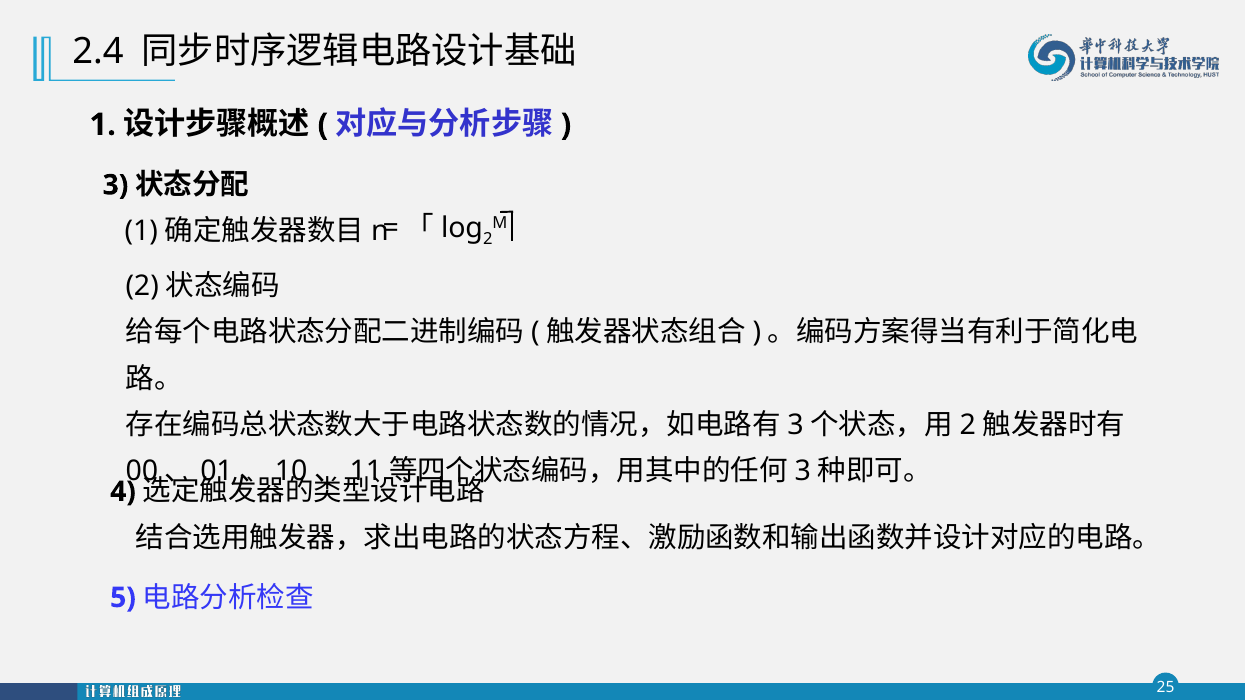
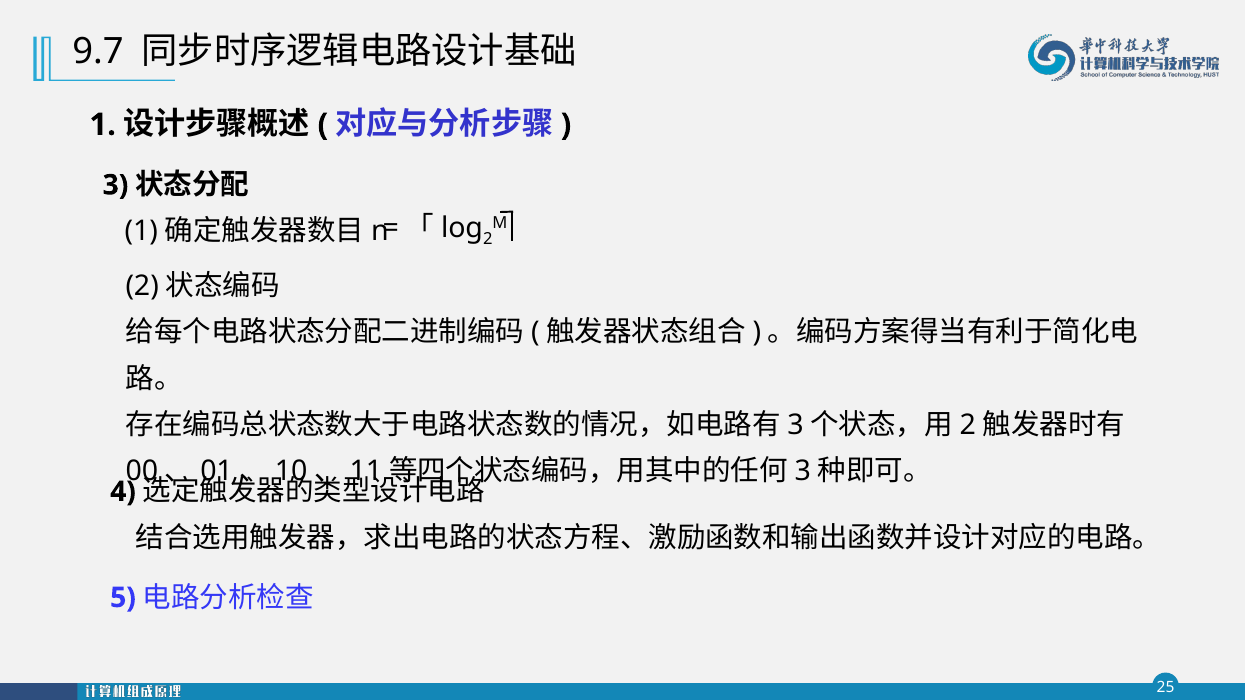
2.4: 2.4 -> 9.7 (98, 51)
